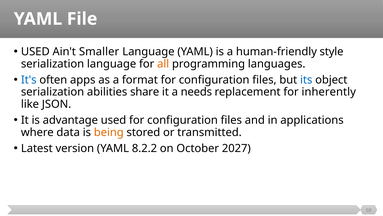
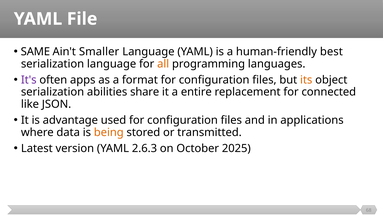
USED: USED -> SAME (35, 52)
style: style -> best (331, 52)
It's colour: blue -> purple (29, 80)
its colour: blue -> orange (306, 80)
needs: needs -> entire (196, 92)
inherently: inherently -> connected (329, 92)
8.2.2: 8.2.2 -> 2.6.3 (144, 148)
2027: 2027 -> 2025 (236, 148)
